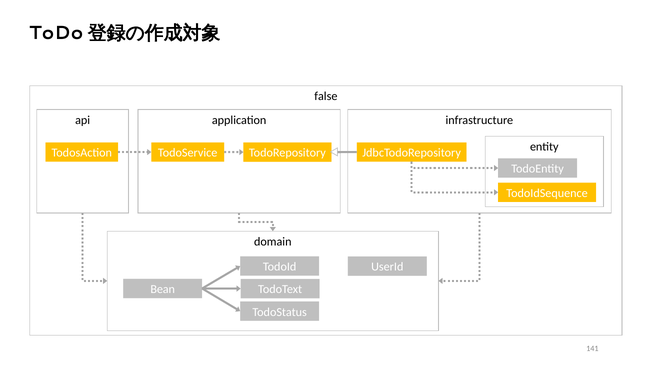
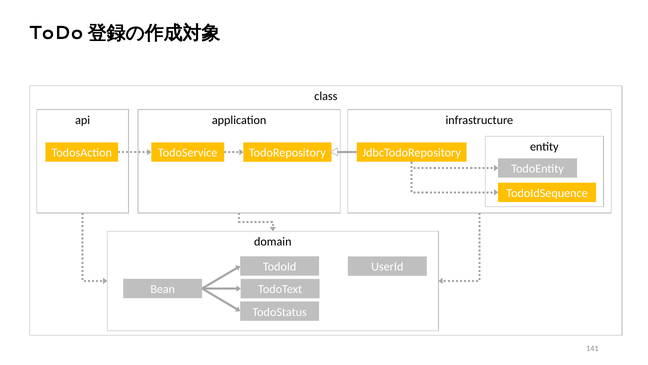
false: false -> class (326, 96)
